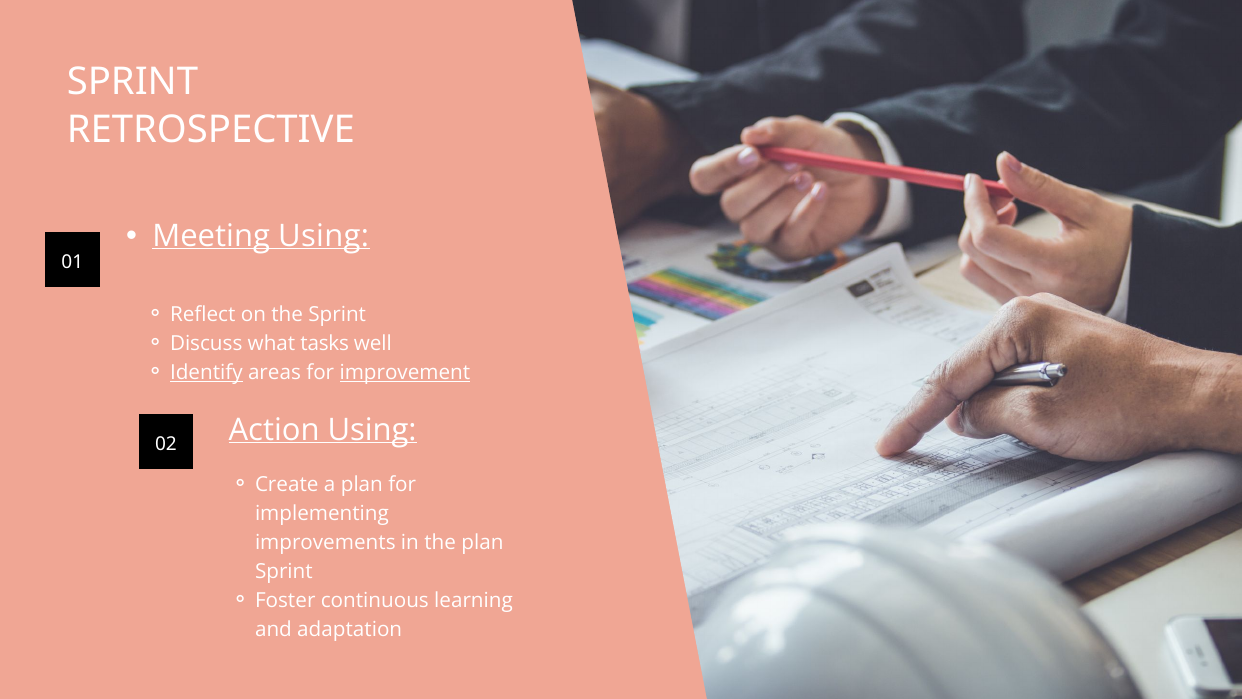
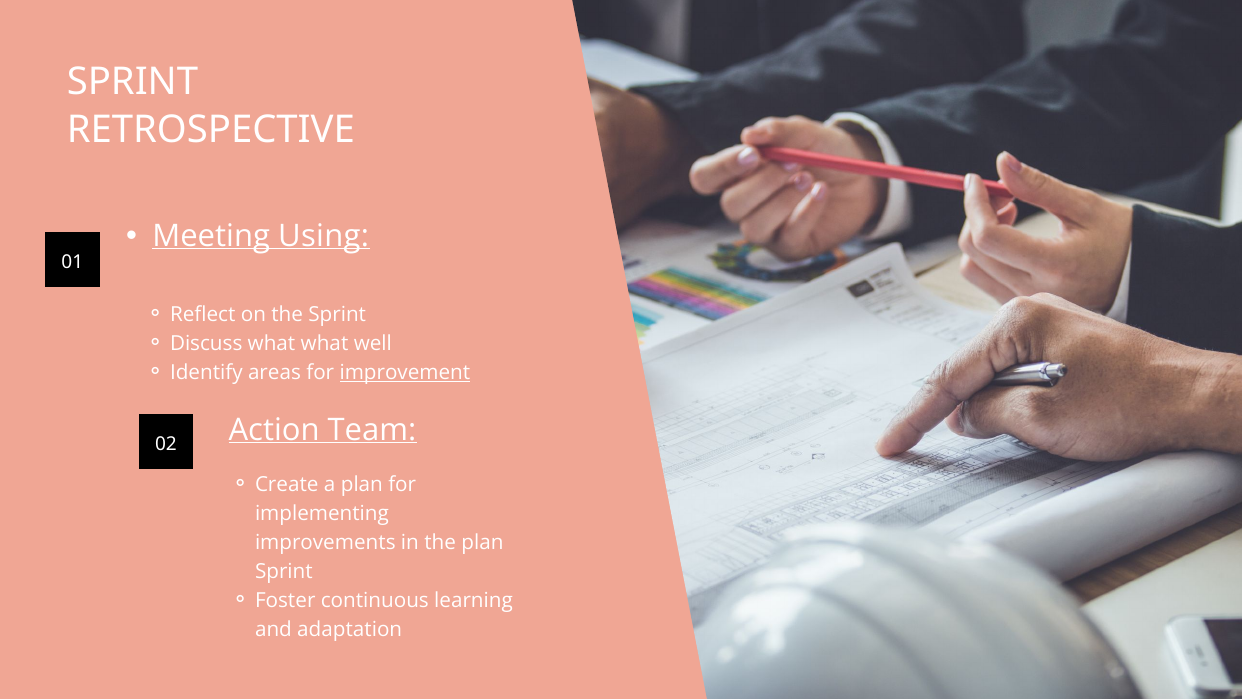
what tasks: tasks -> what (325, 343)
Identify underline: present -> none (206, 372)
Action Using: Using -> Team (372, 430)
